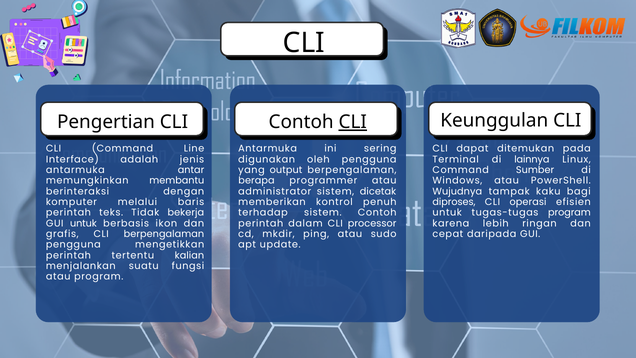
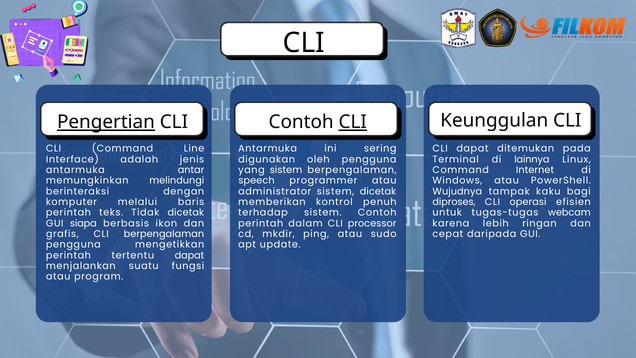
Pengertian underline: none -> present (106, 122)
yang output: output -> sistem (286, 170)
Sumber: Sumber -> Internet (535, 170)
membantu: membantu -> melindungi (177, 181)
berapa: berapa -> speech (257, 181)
Tidak bekerja: bekerja -> dicetak (186, 213)
tugas-tugas program: program -> webcam (569, 213)
GUI untuk: untuk -> siapa (83, 223)
tertentu kalian: kalian -> dapat (189, 255)
